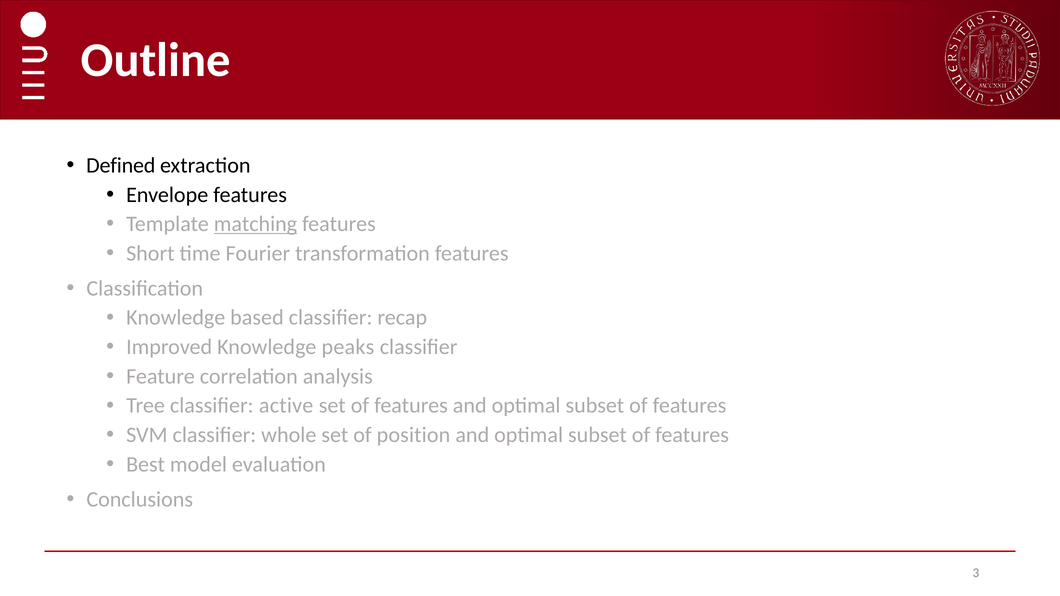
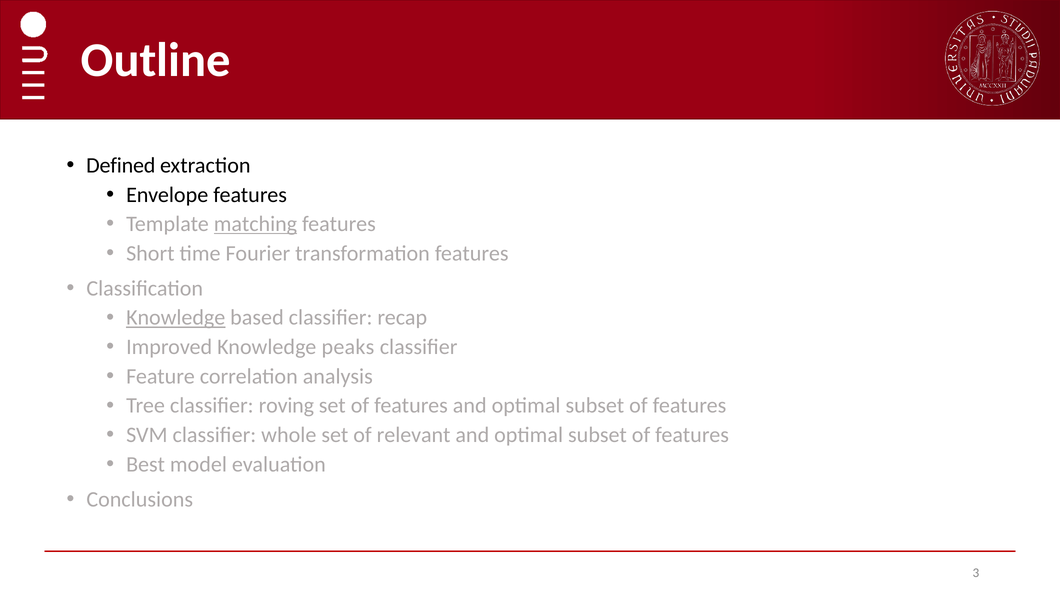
Knowledge underline: none -> present (176, 318)
active: active -> roving (286, 406)
position: position -> relevant (414, 435)
